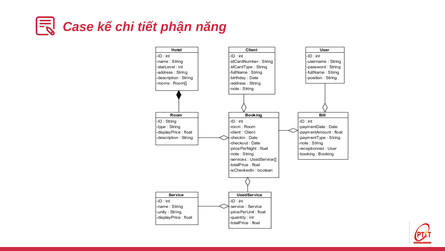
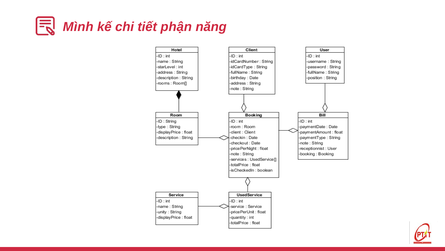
Case: Case -> Mình (78, 27)
